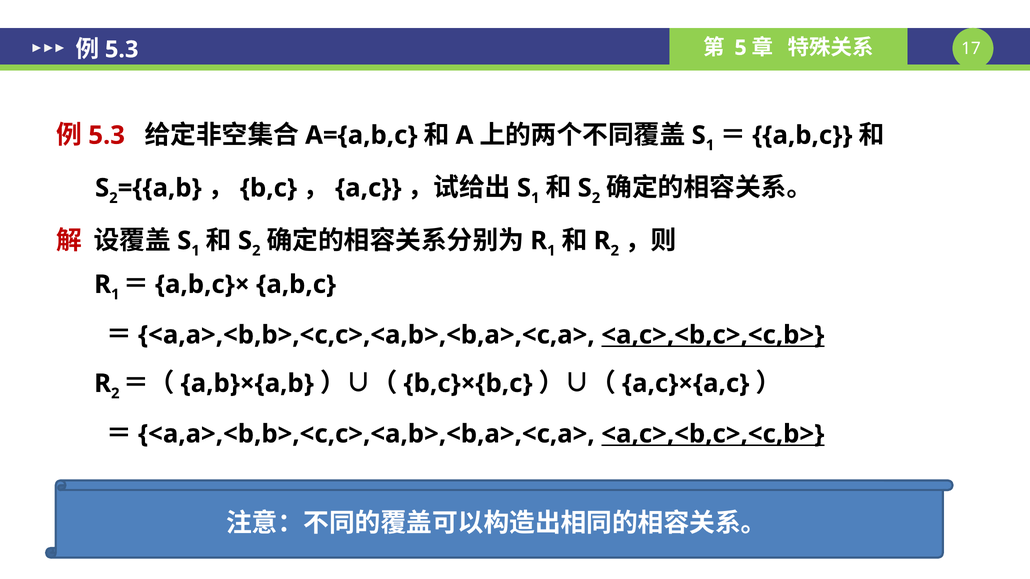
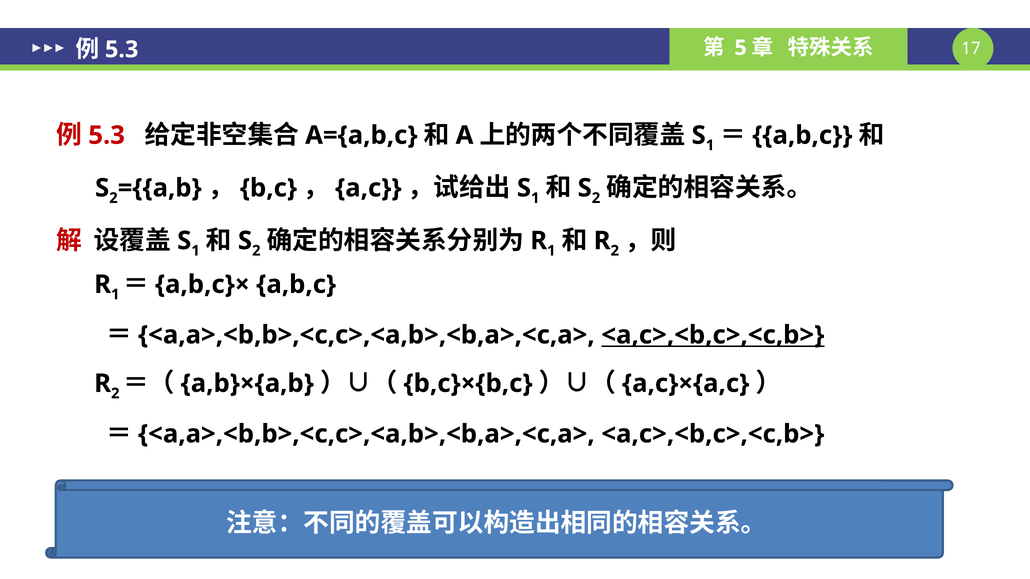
<a,c>,<b,c>,<c,b> underline: present -> none (713, 434)
